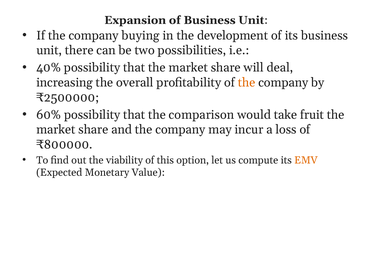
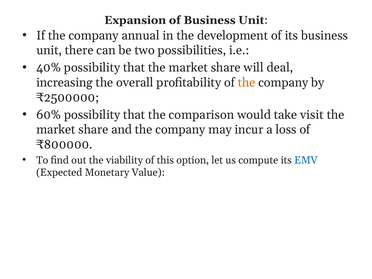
buying: buying -> annual (141, 35)
fruit: fruit -> visit (312, 115)
EMV colour: orange -> blue (306, 160)
